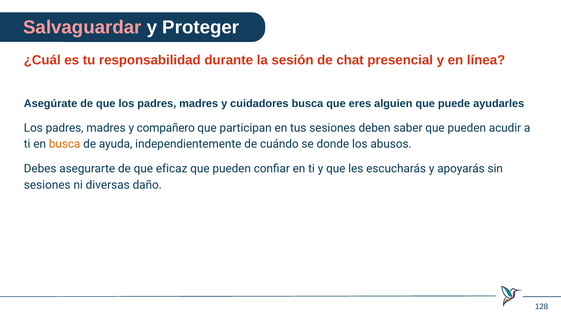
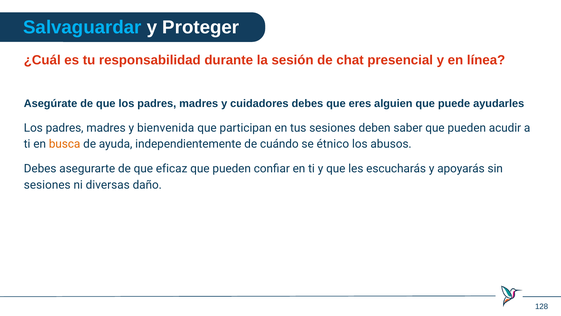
Salvaguardar colour: pink -> light blue (82, 27)
cuidadores busca: busca -> debes (307, 103)
compañero: compañero -> bienvenida (166, 128)
donde: donde -> étnico (333, 144)
